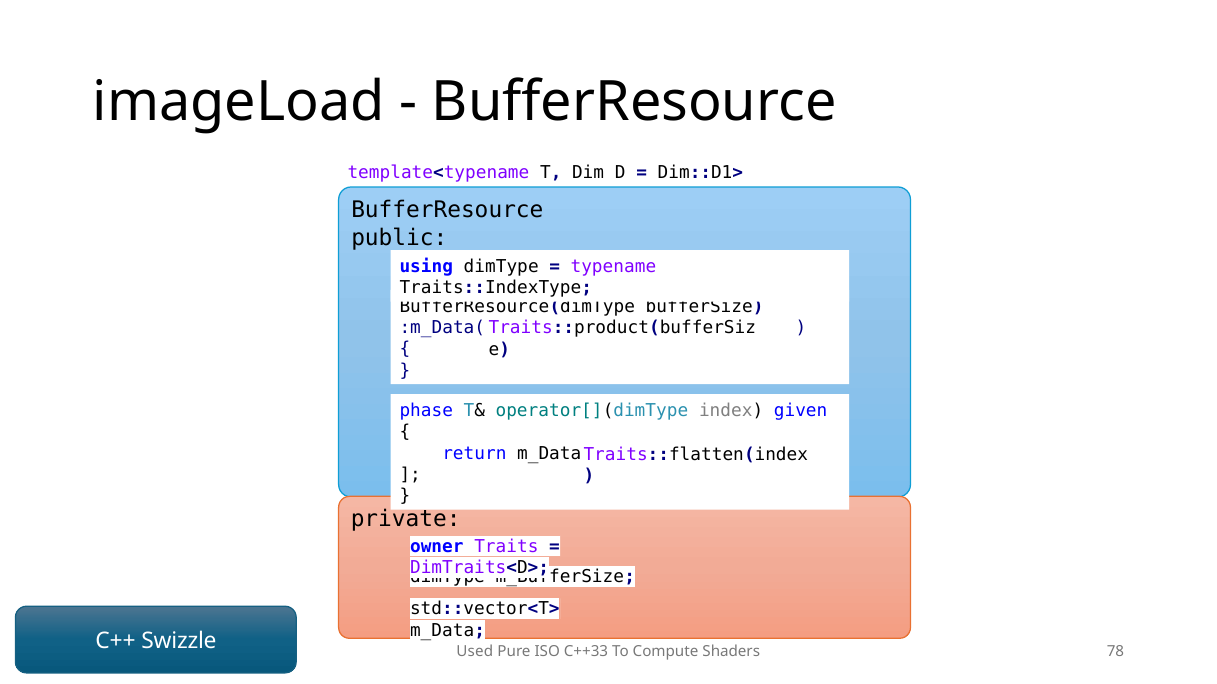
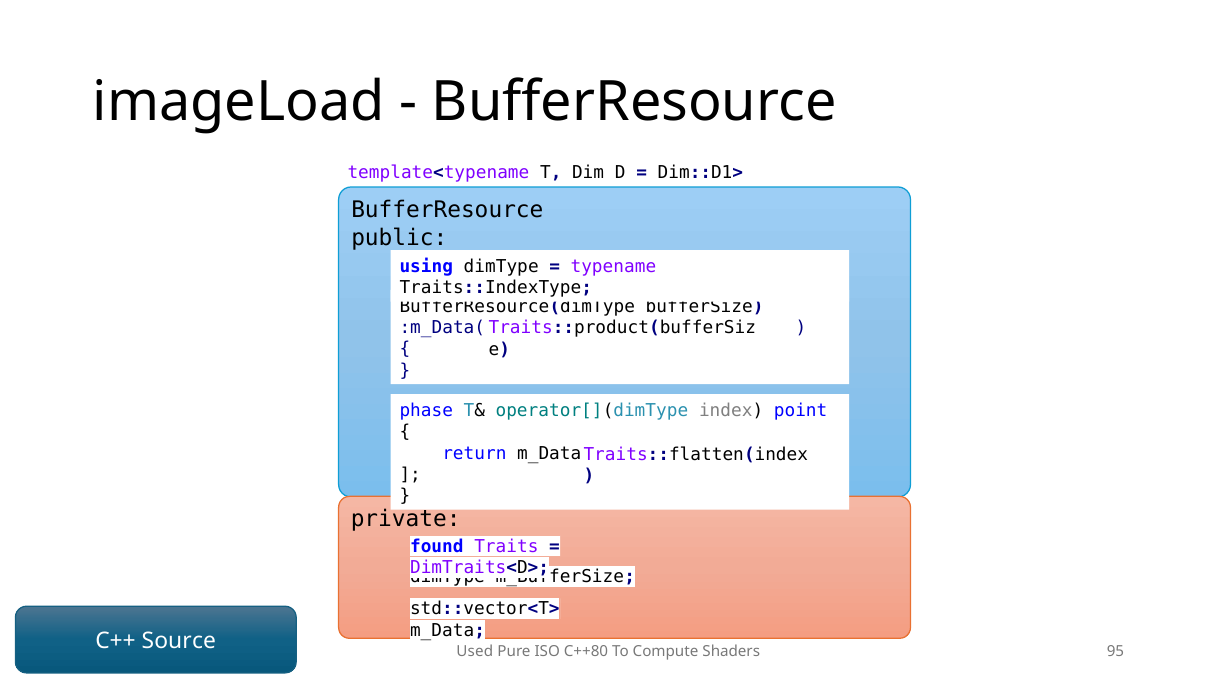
given: given -> point (801, 411)
owner: owner -> found (437, 547)
Swizzle: Swizzle -> Source (179, 642)
C++33: C++33 -> C++80 (586, 653)
78: 78 -> 95 (1116, 653)
